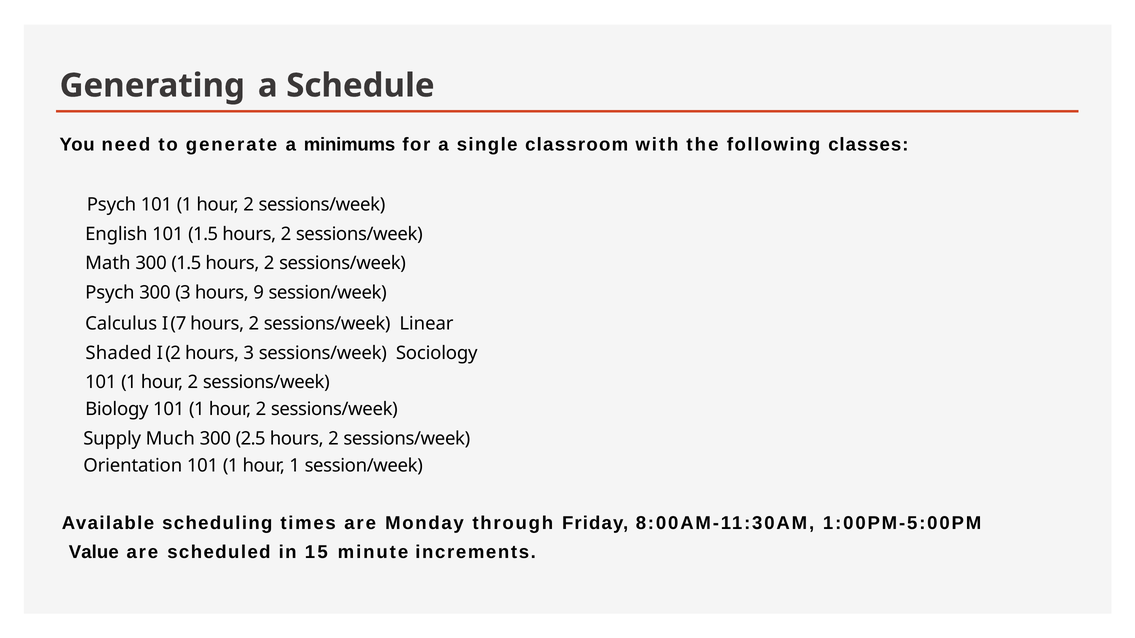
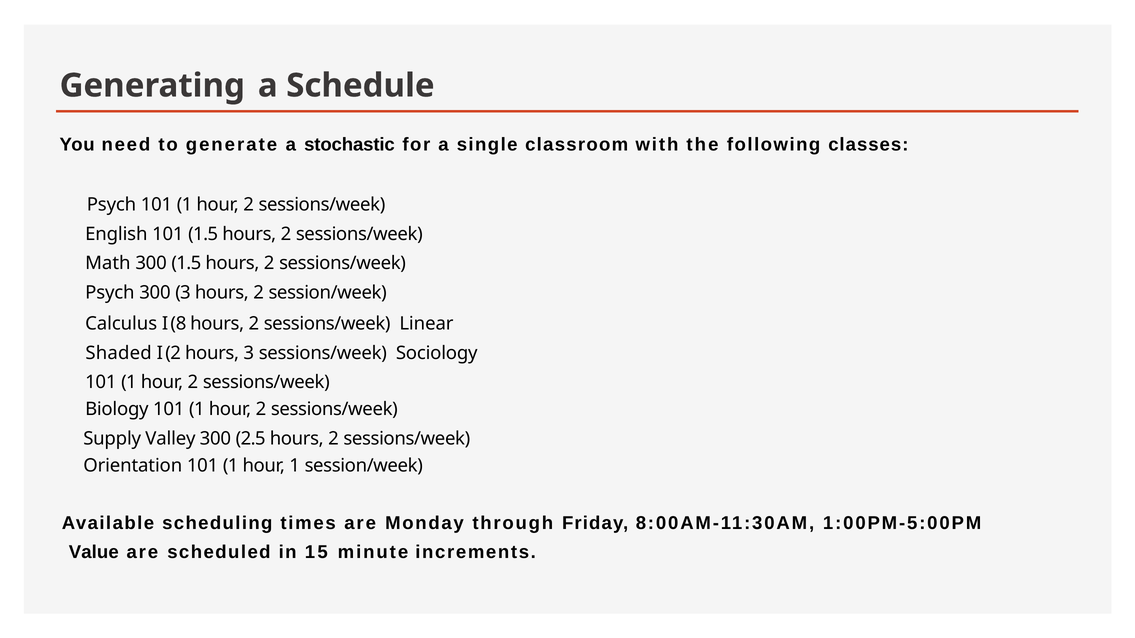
minimums: minimums -> stochastic (349, 145)
3 hours 9: 9 -> 2 (259, 293)
7: 7 -> 8 (178, 324)
Much: Much -> Valley (170, 439)
